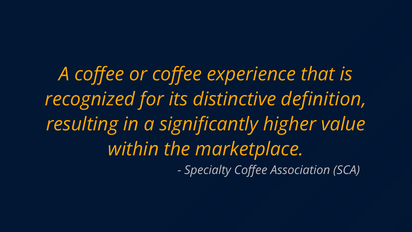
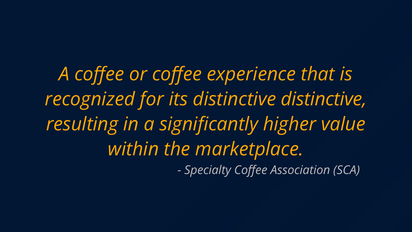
distinctive definition: definition -> distinctive (324, 99)
